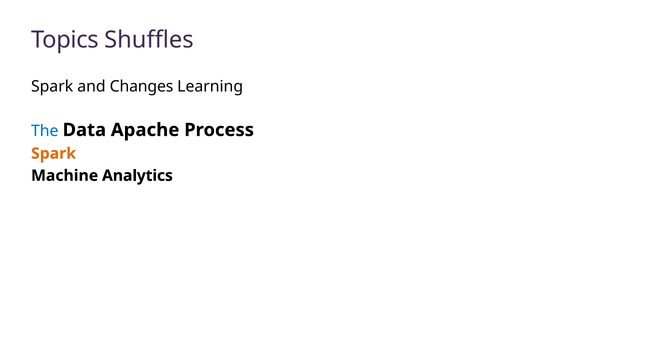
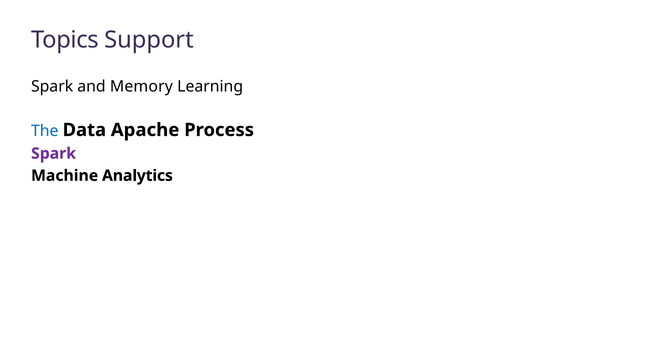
Shuffles: Shuffles -> Support (149, 40)
Changes: Changes -> Memory (141, 86)
Spark colour: orange -> purple (54, 153)
